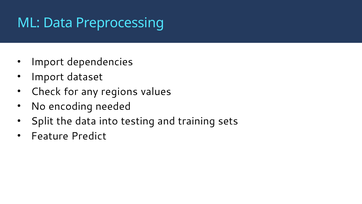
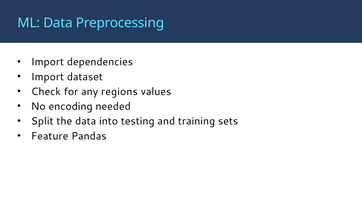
Predict: Predict -> Pandas (89, 136)
